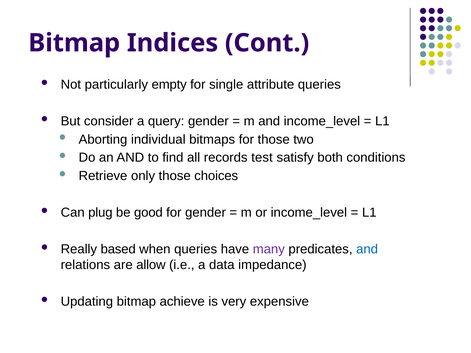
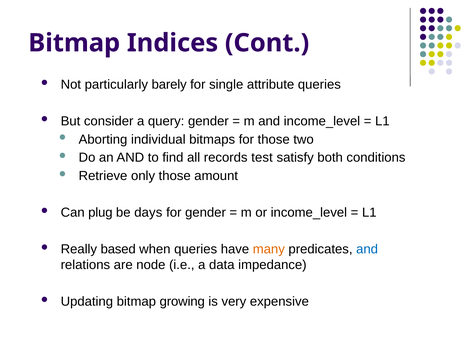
empty: empty -> barely (169, 85)
choices: choices -> amount (216, 176)
good: good -> days (148, 213)
many colour: purple -> orange (269, 249)
allow: allow -> node (151, 265)
achieve: achieve -> growing (182, 302)
